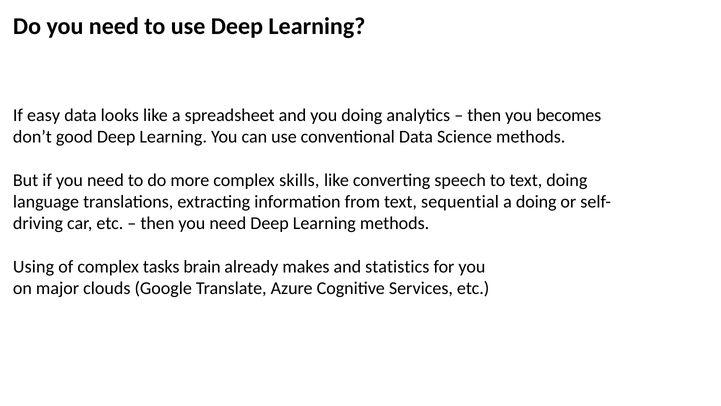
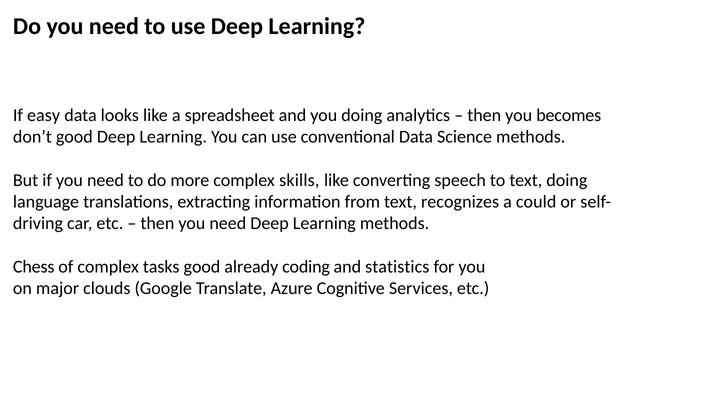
sequential: sequential -> recognizes (460, 202)
a doing: doing -> could (536, 202)
Using: Using -> Chess (34, 266)
tasks brain: brain -> good (202, 266)
makes: makes -> coding (306, 266)
